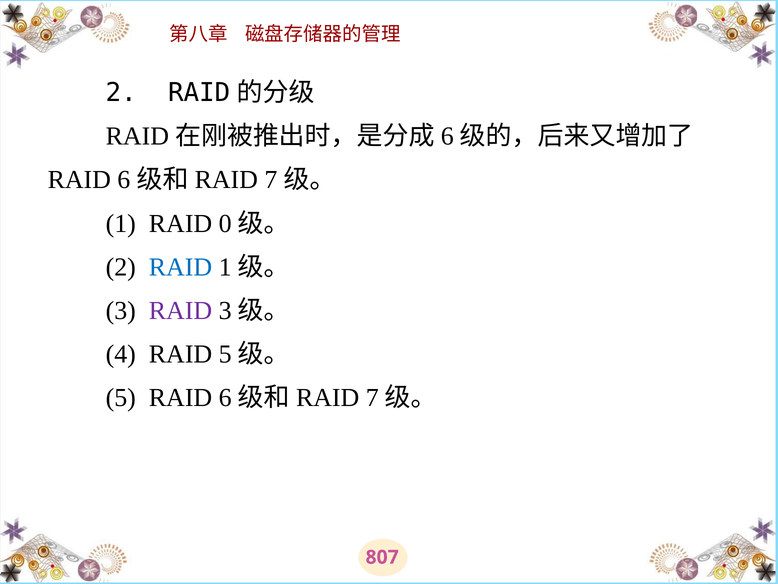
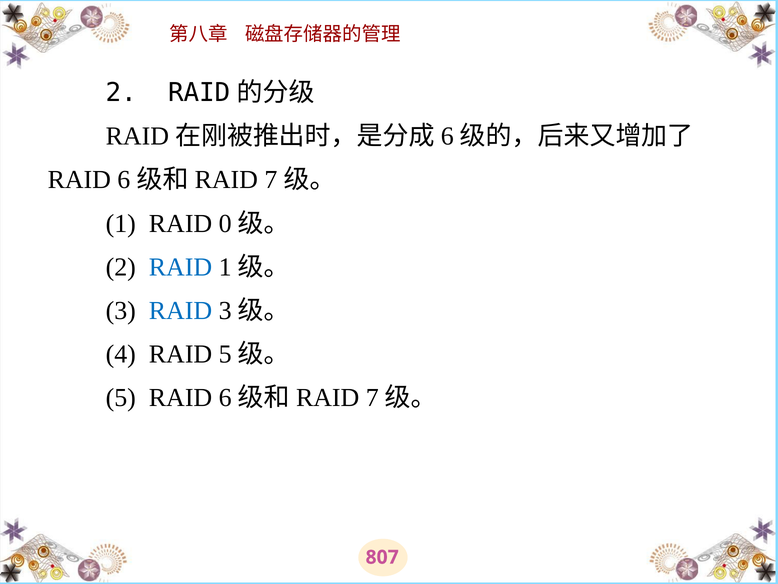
RAID colour: purple -> blue (181, 310)
